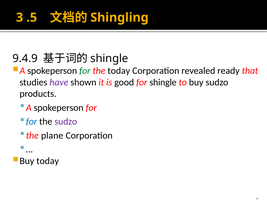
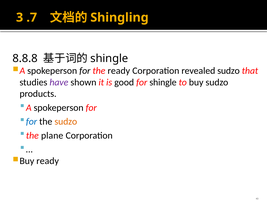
.5: .5 -> .7 (32, 18)
9.4.9: 9.4.9 -> 8.8.8 (25, 58)
for colour: green -> black (85, 71)
the today: today -> ready (119, 71)
revealed ready: ready -> sudzo (228, 71)
sudzo colour: purple -> orange (66, 122)
today: today -> ready (48, 161)
